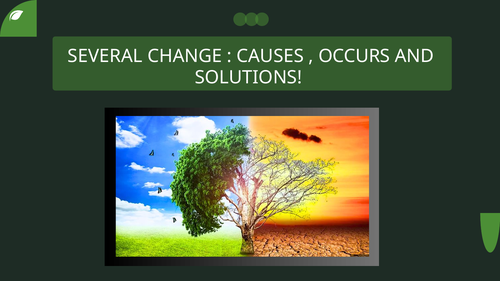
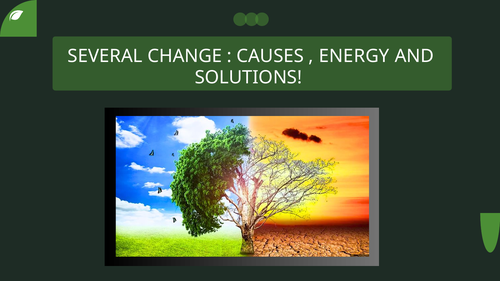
OCCURS: OCCURS -> ENERGY (354, 56)
